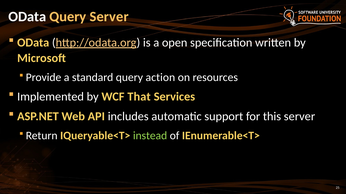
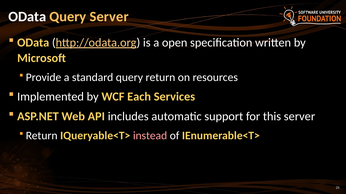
query action: action -> return (160, 78)
That: That -> Each (139, 97)
instead colour: light green -> pink (150, 136)
